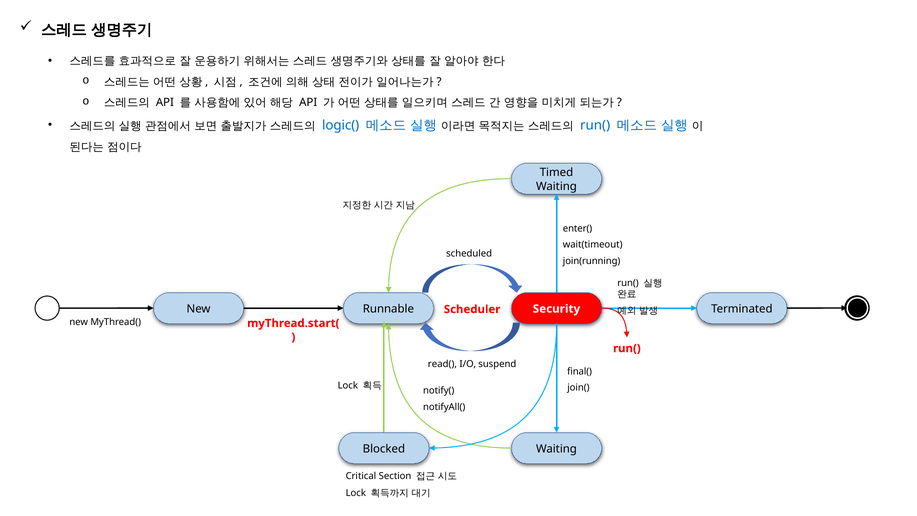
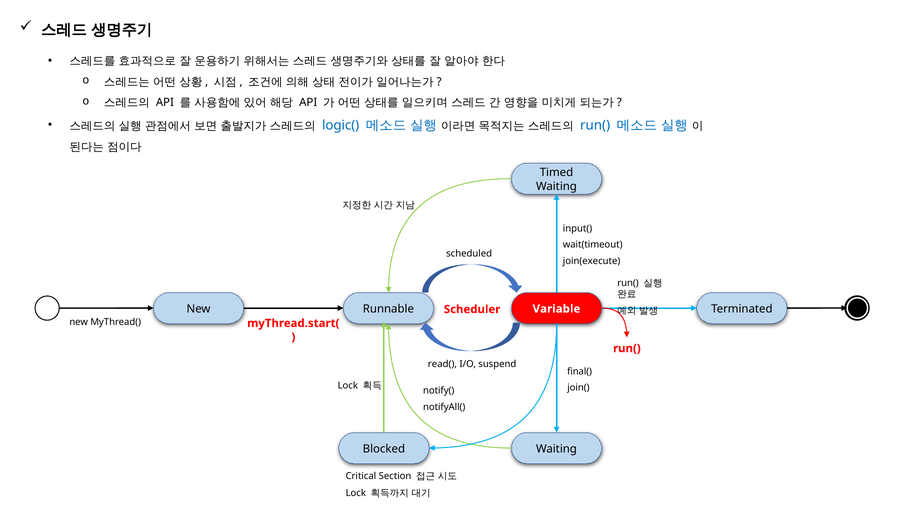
enter(: enter( -> input( (577, 228)
join(running: join(running -> join(execute (592, 261)
Security: Security -> Variable (556, 309)
